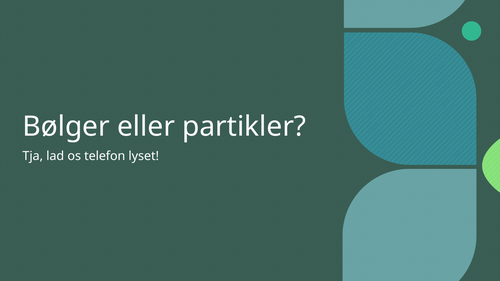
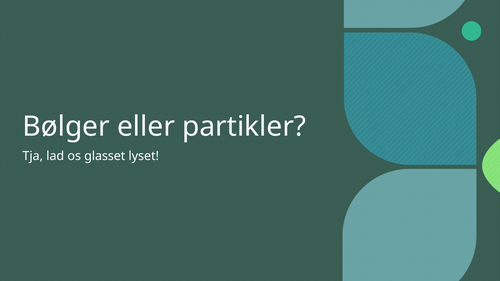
telefon: telefon -> glasset (105, 156)
